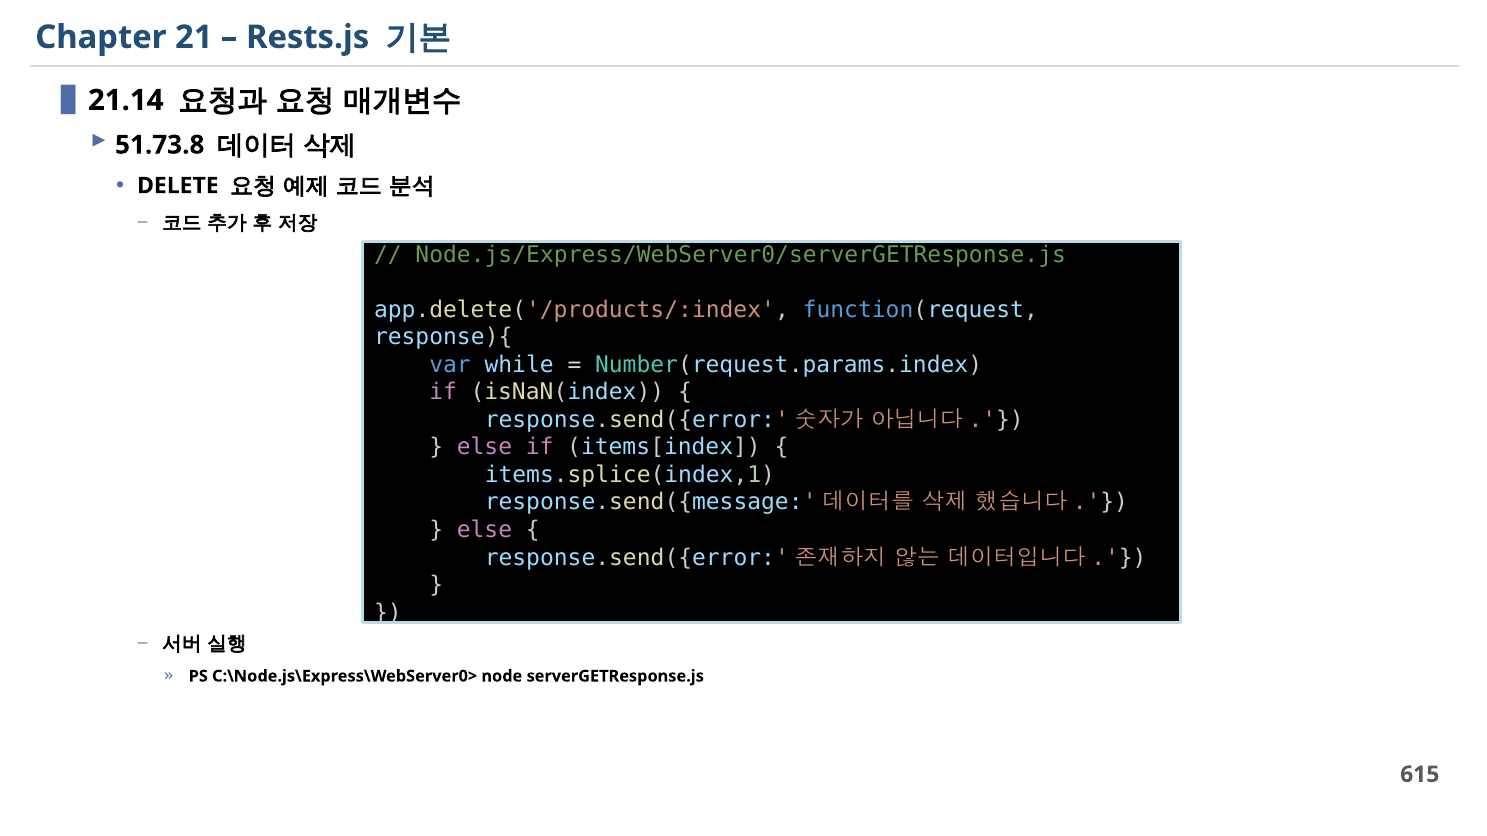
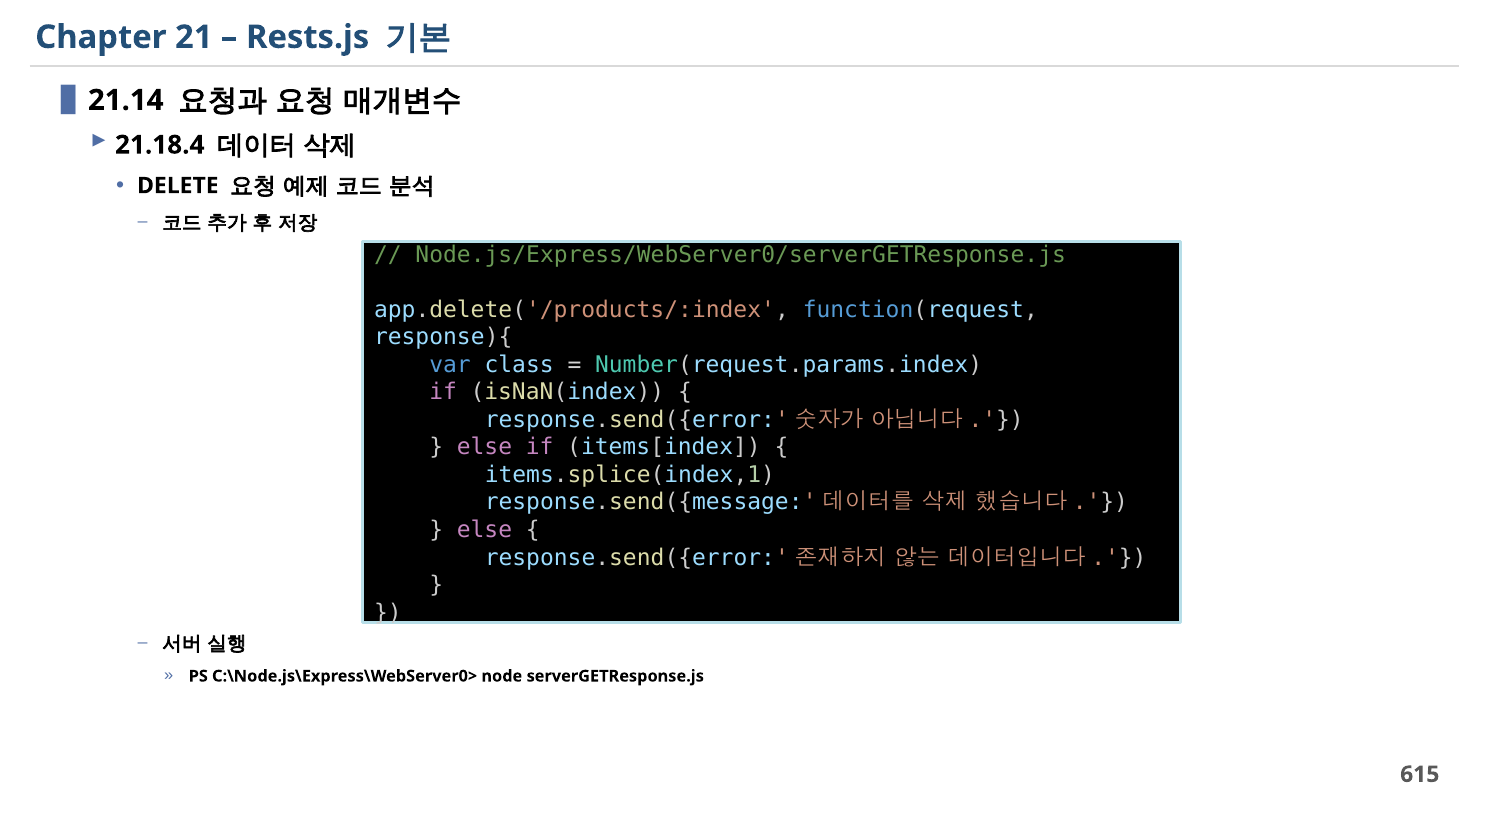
51.73.8: 51.73.8 -> 21.18.4 (160, 145)
while: while -> class (519, 365)
